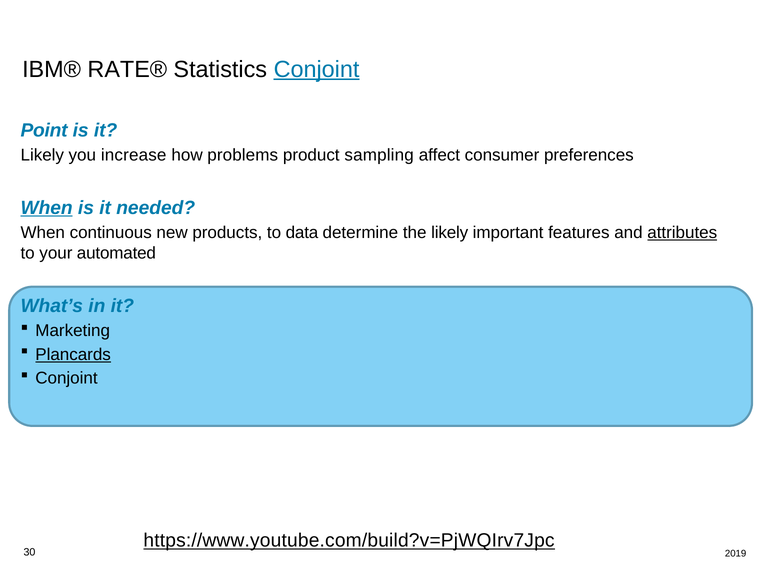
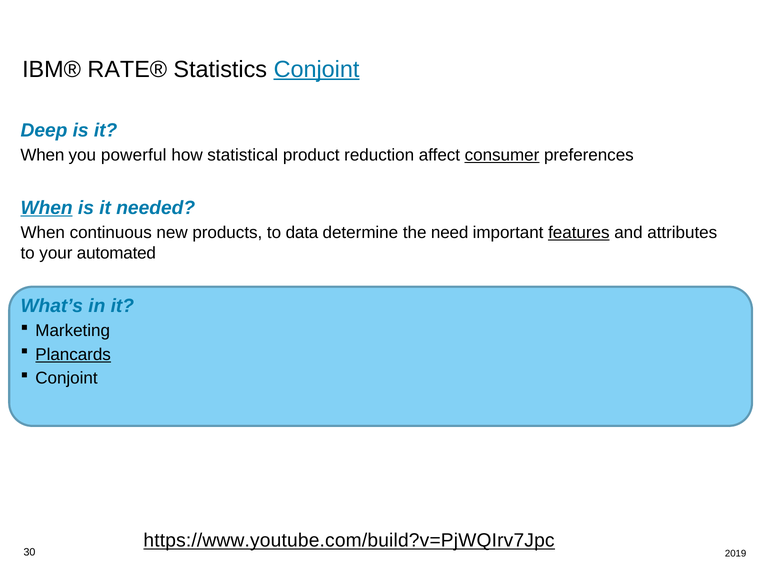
Point: Point -> Deep (44, 130)
Likely: Likely -> When (42, 155)
increase: increase -> powerful (134, 155)
problems: problems -> statistical (243, 155)
sampling: sampling -> reduction (379, 155)
consumer underline: none -> present (502, 155)
the likely: likely -> need (450, 233)
features underline: none -> present (579, 233)
attributes underline: present -> none (682, 233)
